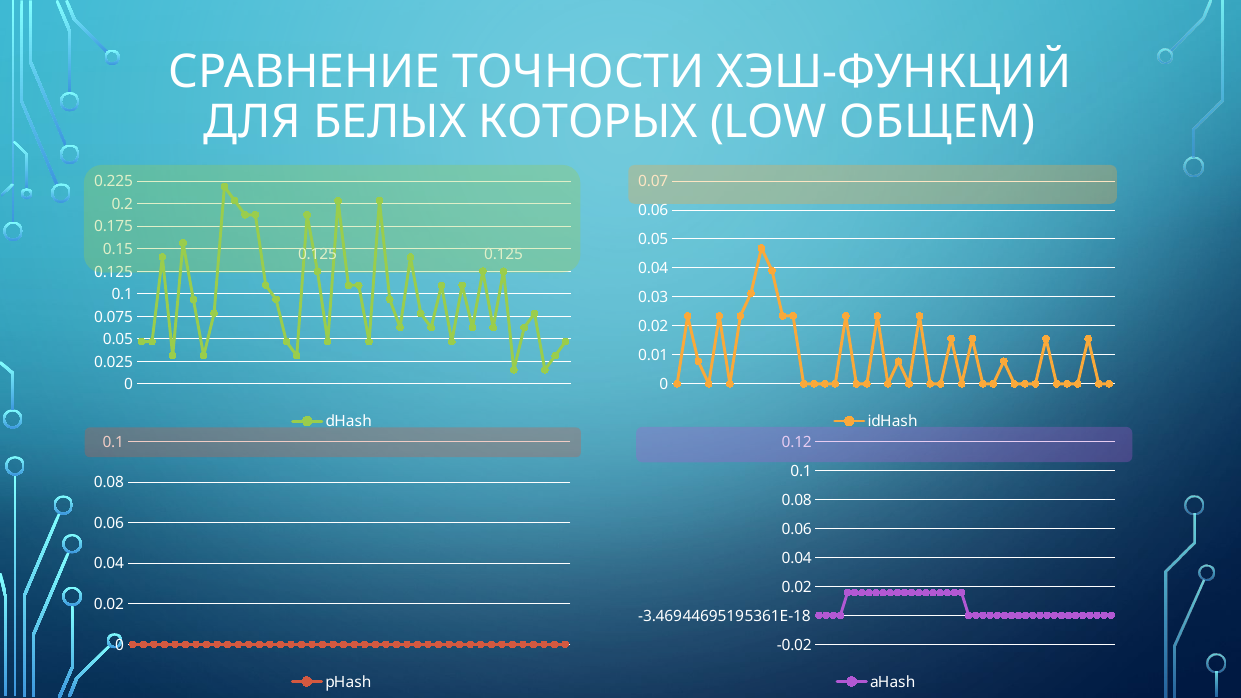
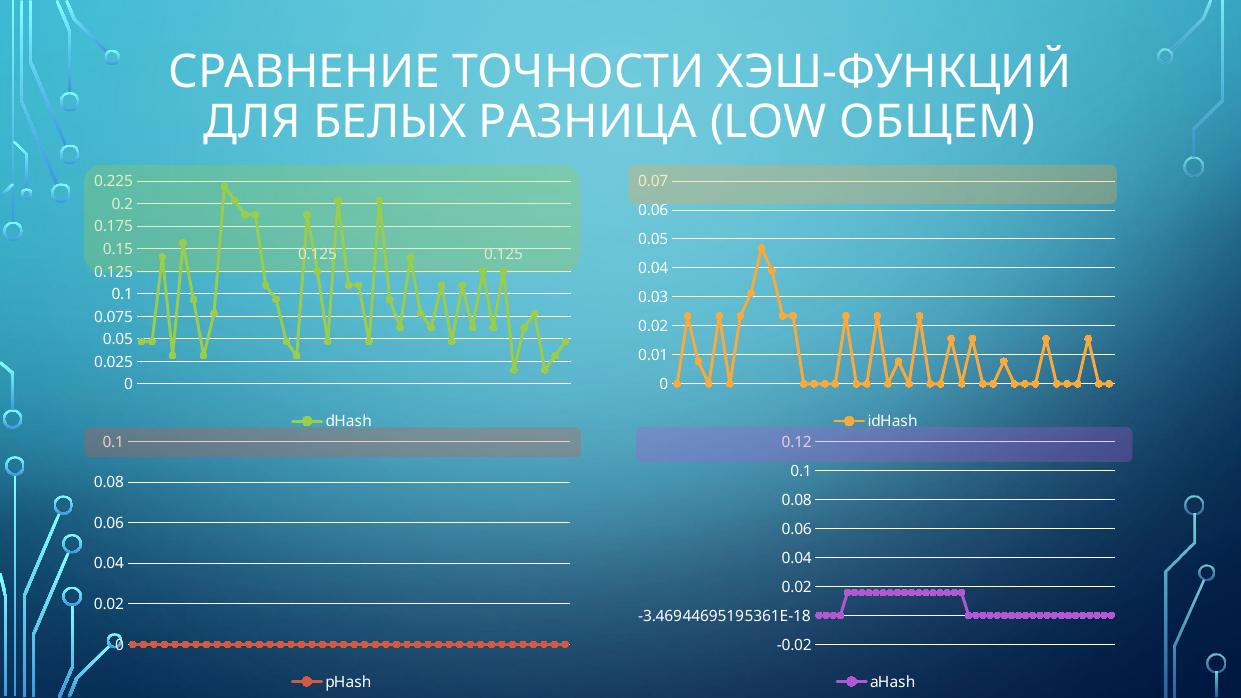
КОТОРЫХ: КОТОРЫХ -> РАЗНИЦА (588, 122)
